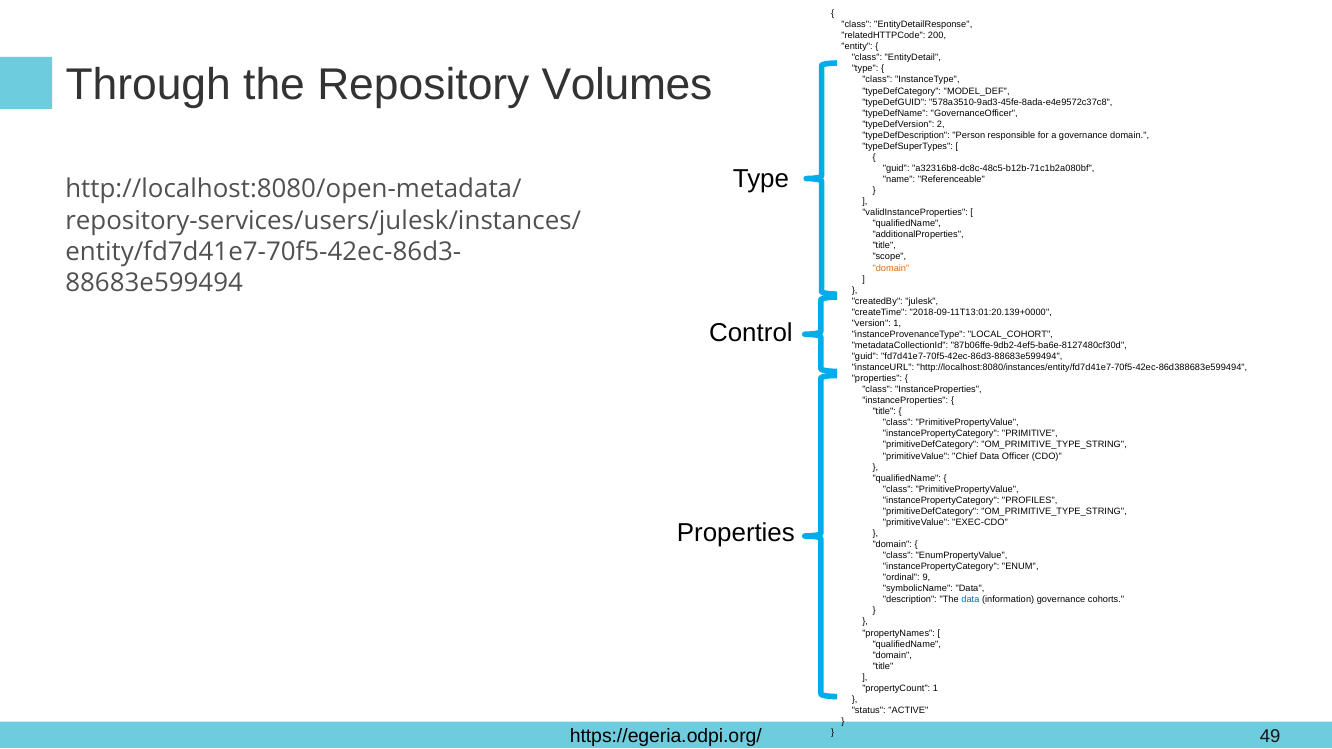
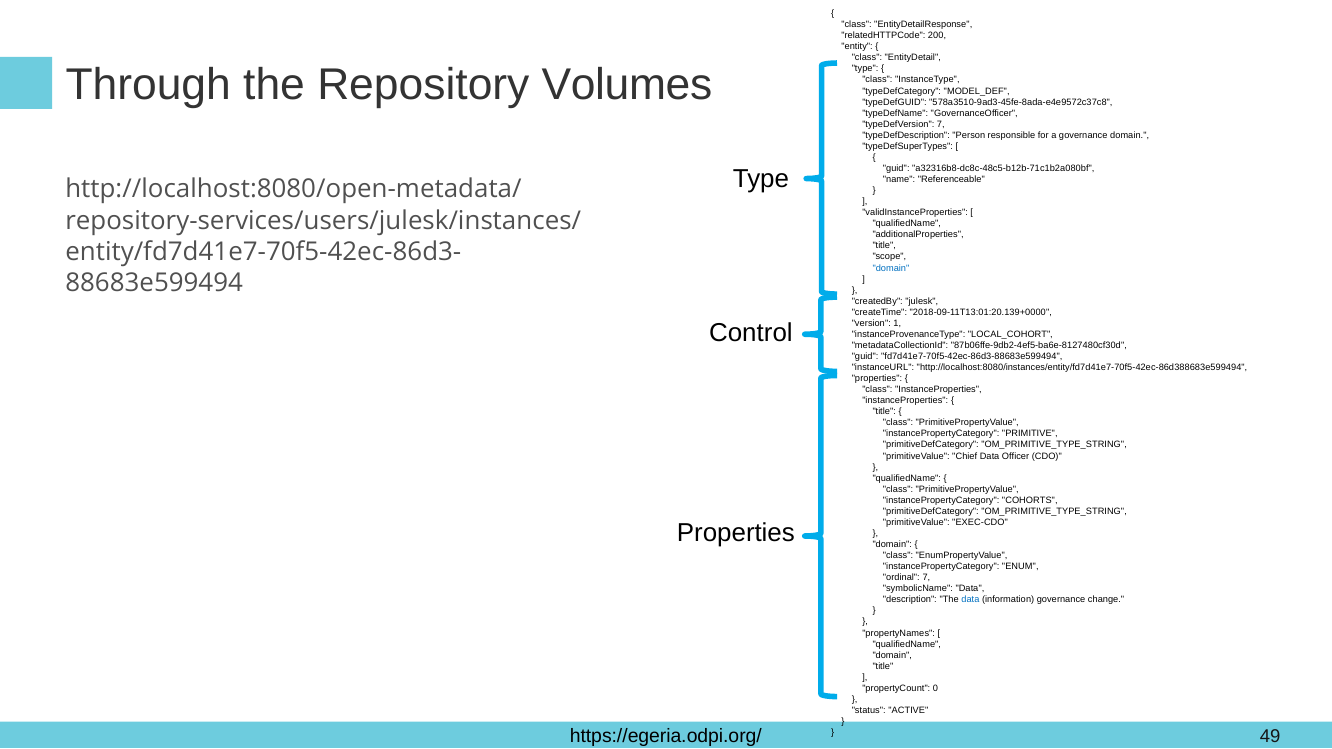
typeDefVersion 2: 2 -> 7 (941, 124)
domain colour: orange -> blue (891, 268)
PROFILES: PROFILES -> COHORTS (1030, 500)
ordinal 9: 9 -> 7 (926, 578)
cohorts: cohorts -> change (1106, 600)
propertyCount 1: 1 -> 0 (935, 689)
